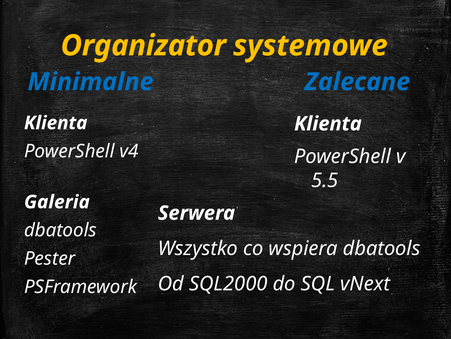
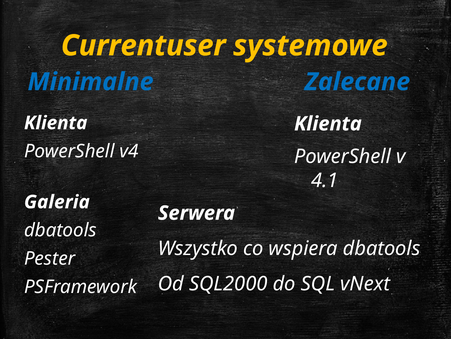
Organizator: Organizator -> Currentuser (143, 46)
5.5: 5.5 -> 4.1 (325, 180)
